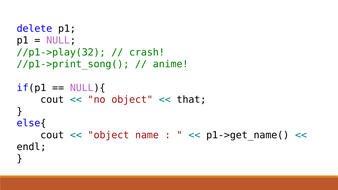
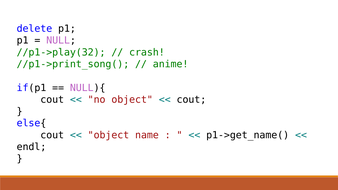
that: that -> cout (191, 100)
